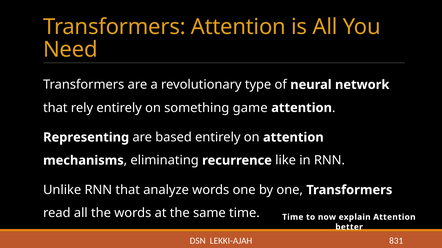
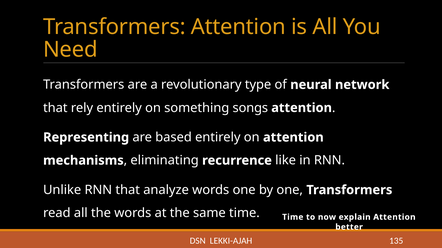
game: game -> songs (250, 108)
831: 831 -> 135 (396, 241)
